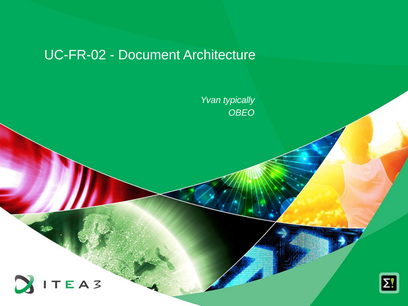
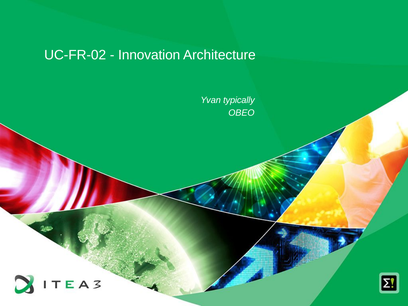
Document: Document -> Innovation (149, 55)
